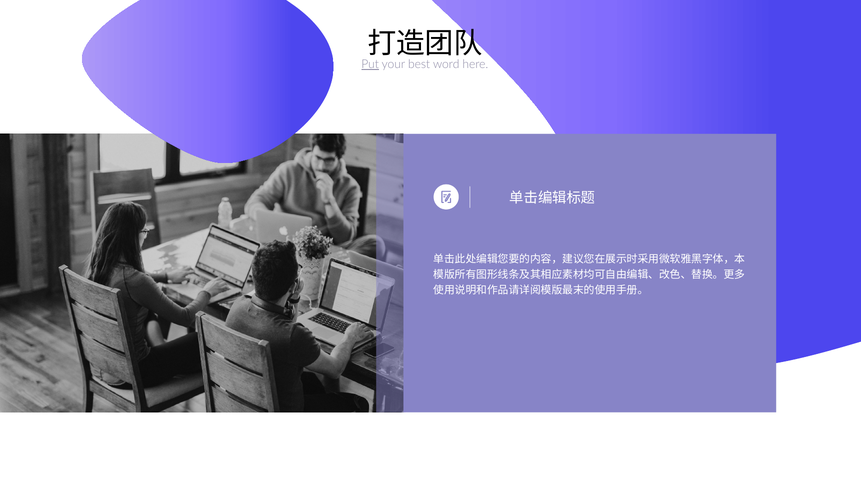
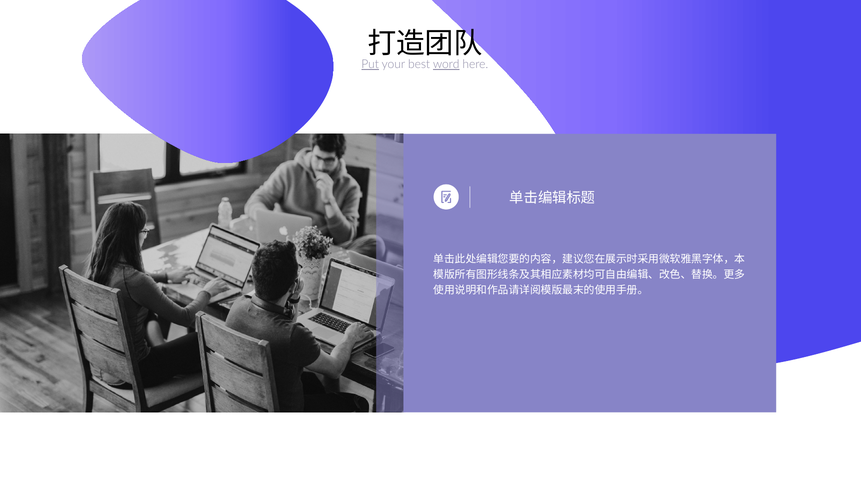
word underline: none -> present (446, 64)
